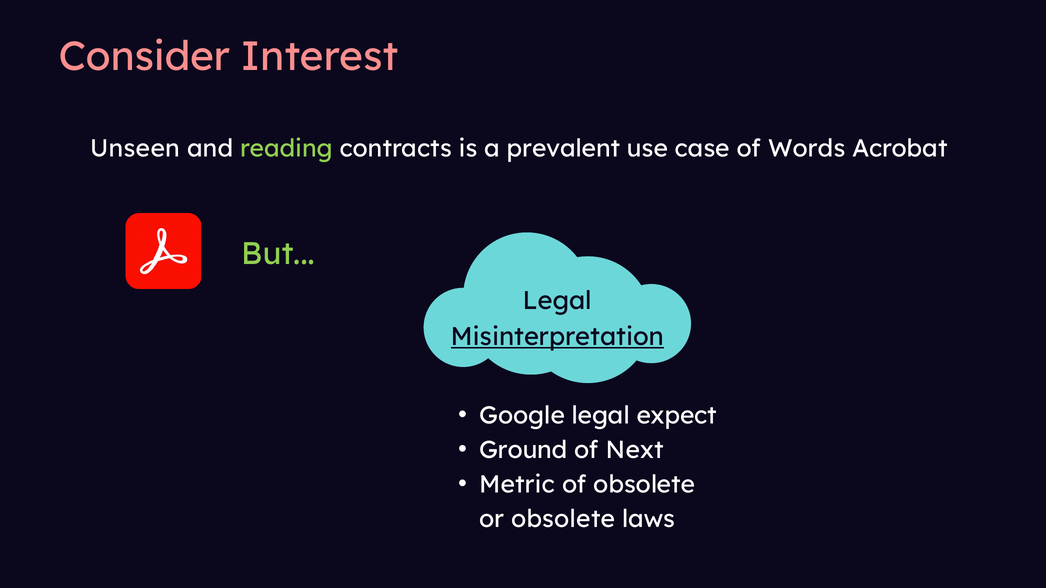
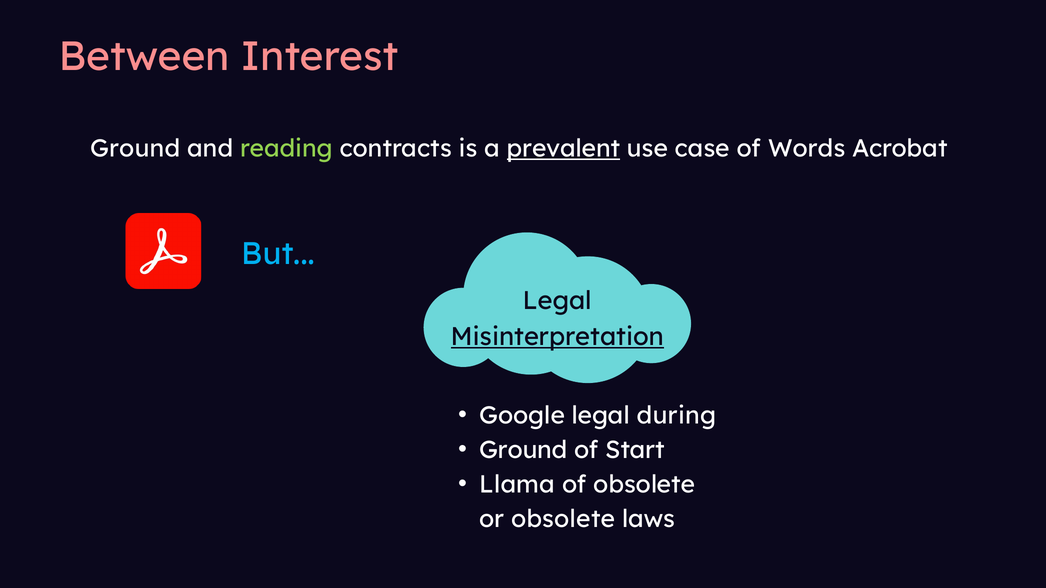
Consider: Consider -> Between (144, 57)
Unseen: Unseen -> Ground (135, 149)
prevalent underline: none -> present (563, 149)
But colour: light green -> light blue (278, 254)
expect: expect -> during (677, 416)
Next: Next -> Start (635, 450)
Metric: Metric -> Llama (517, 485)
